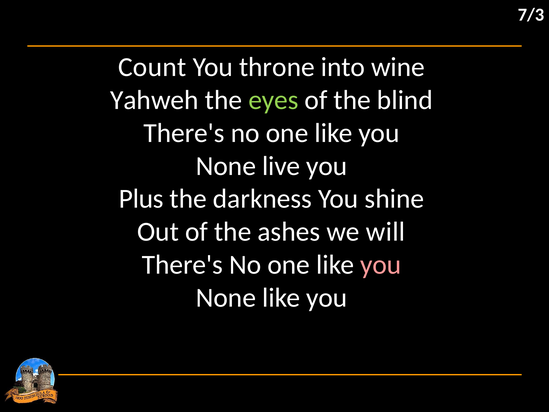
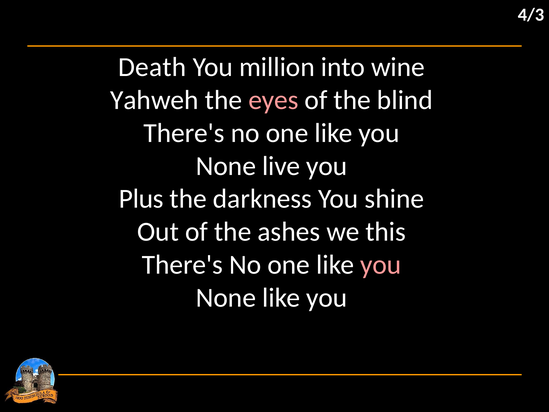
7/3: 7/3 -> 4/3 (531, 15)
Count: Count -> Death (152, 67)
throne: throne -> million (277, 67)
eyes colour: light green -> pink (273, 100)
will: will -> this (386, 232)
